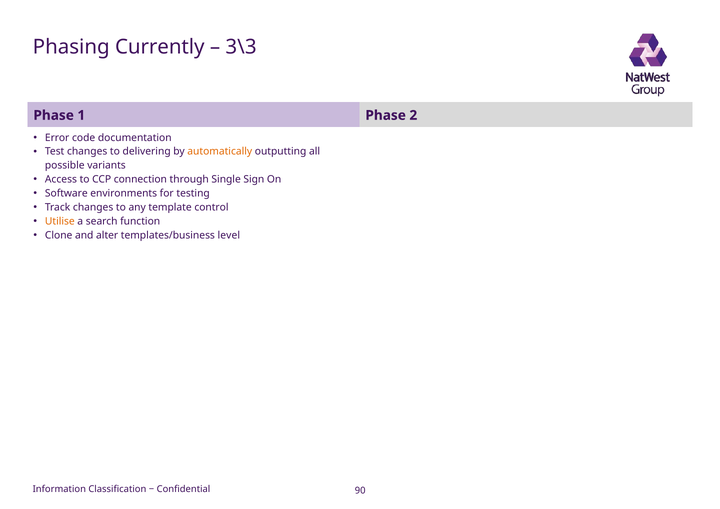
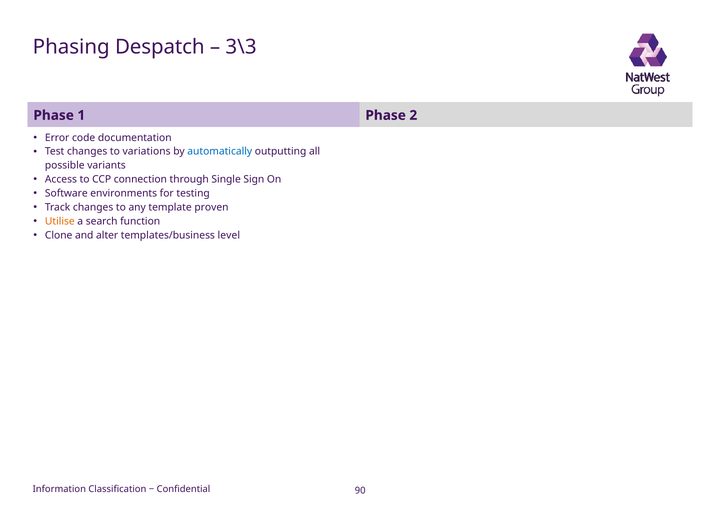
Currently: Currently -> Despatch (160, 47)
delivering: delivering -> variations (147, 152)
automatically colour: orange -> blue (220, 152)
control: control -> proven (211, 207)
